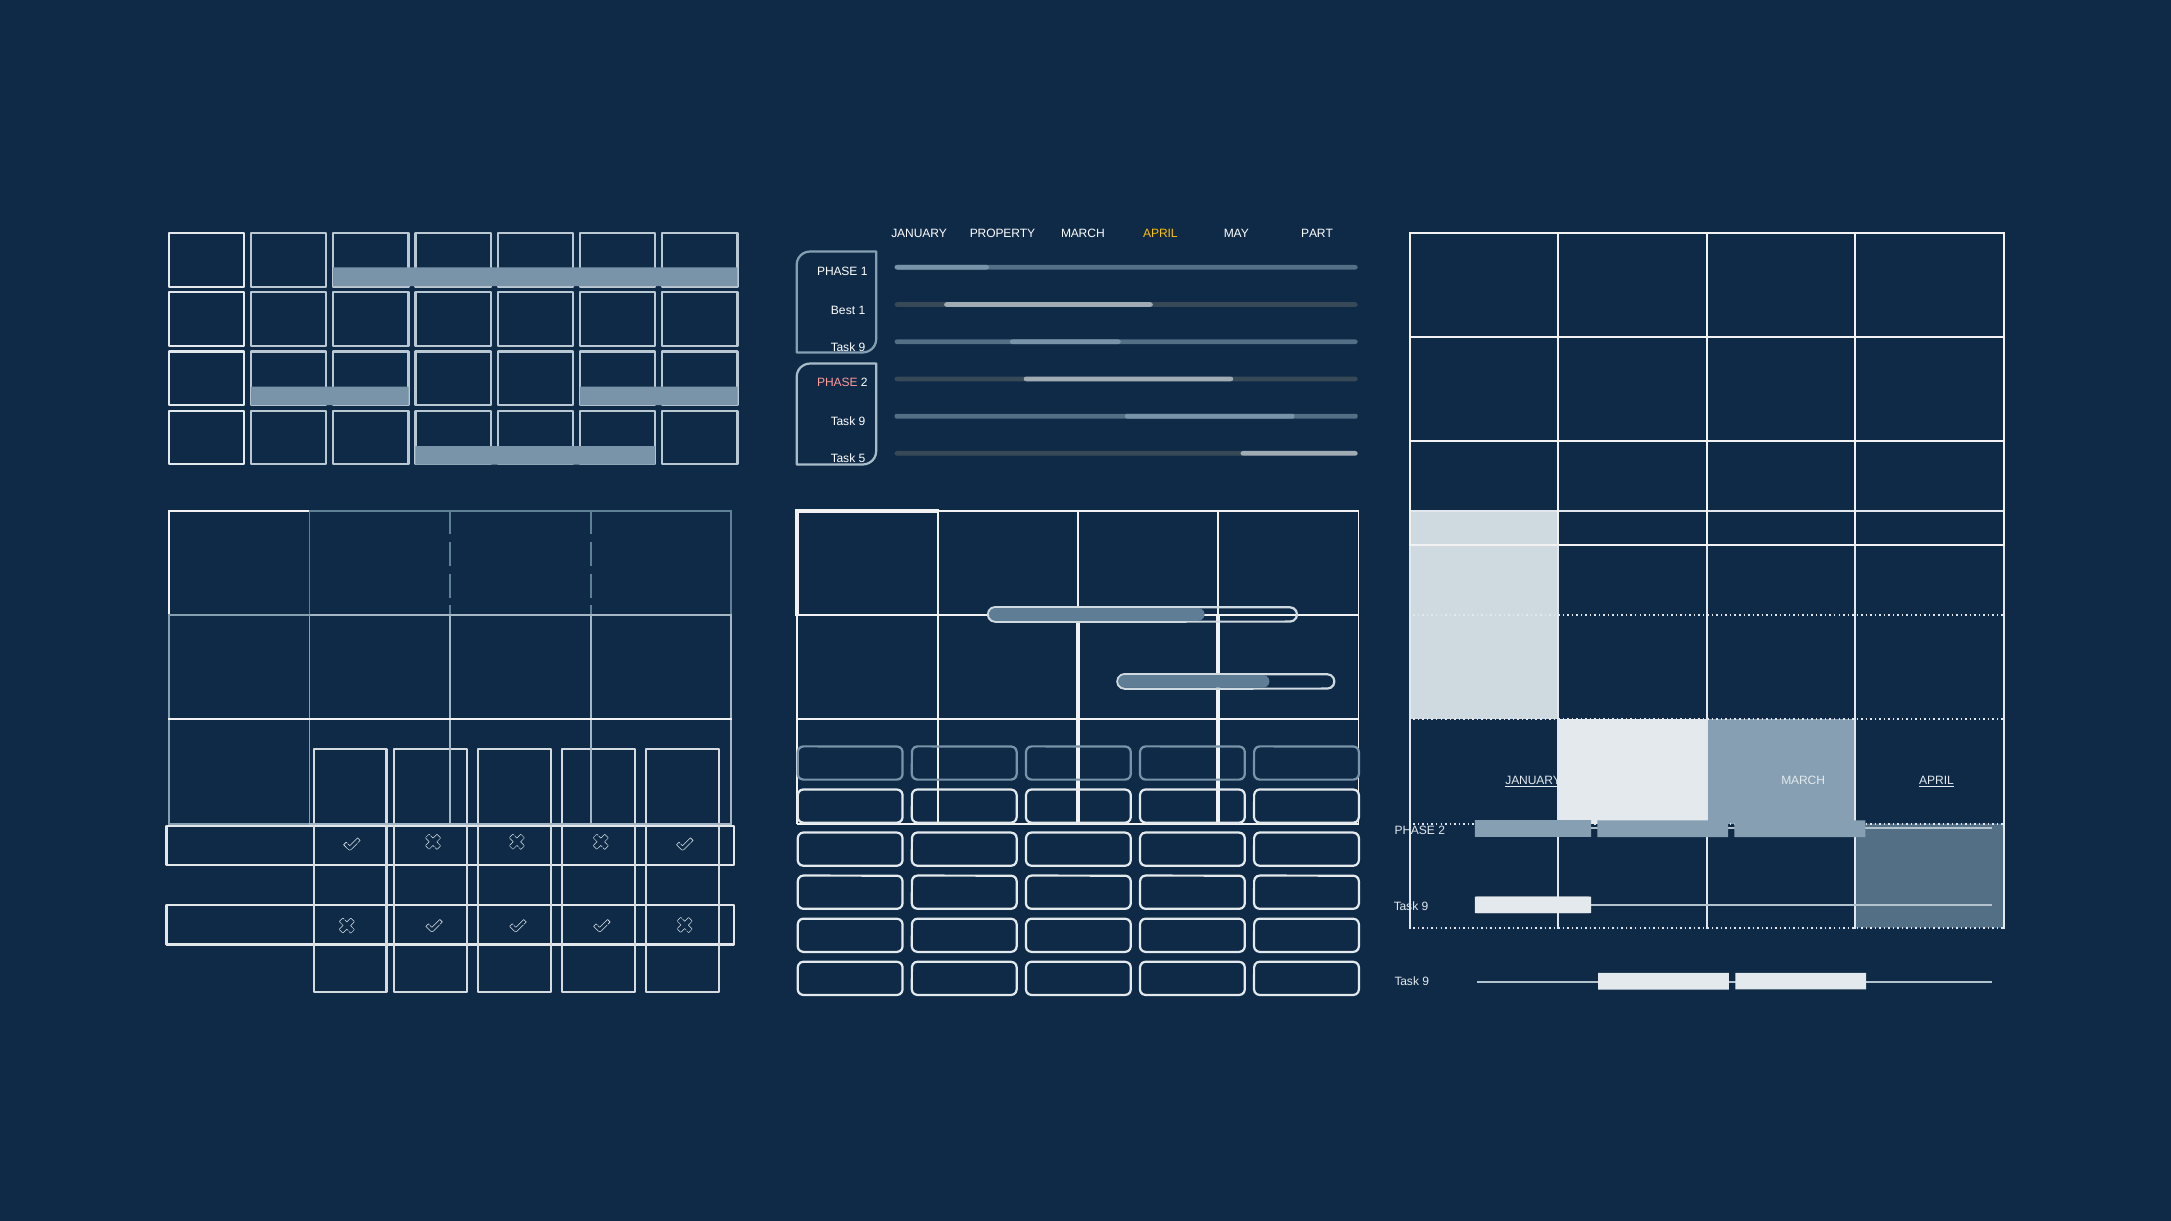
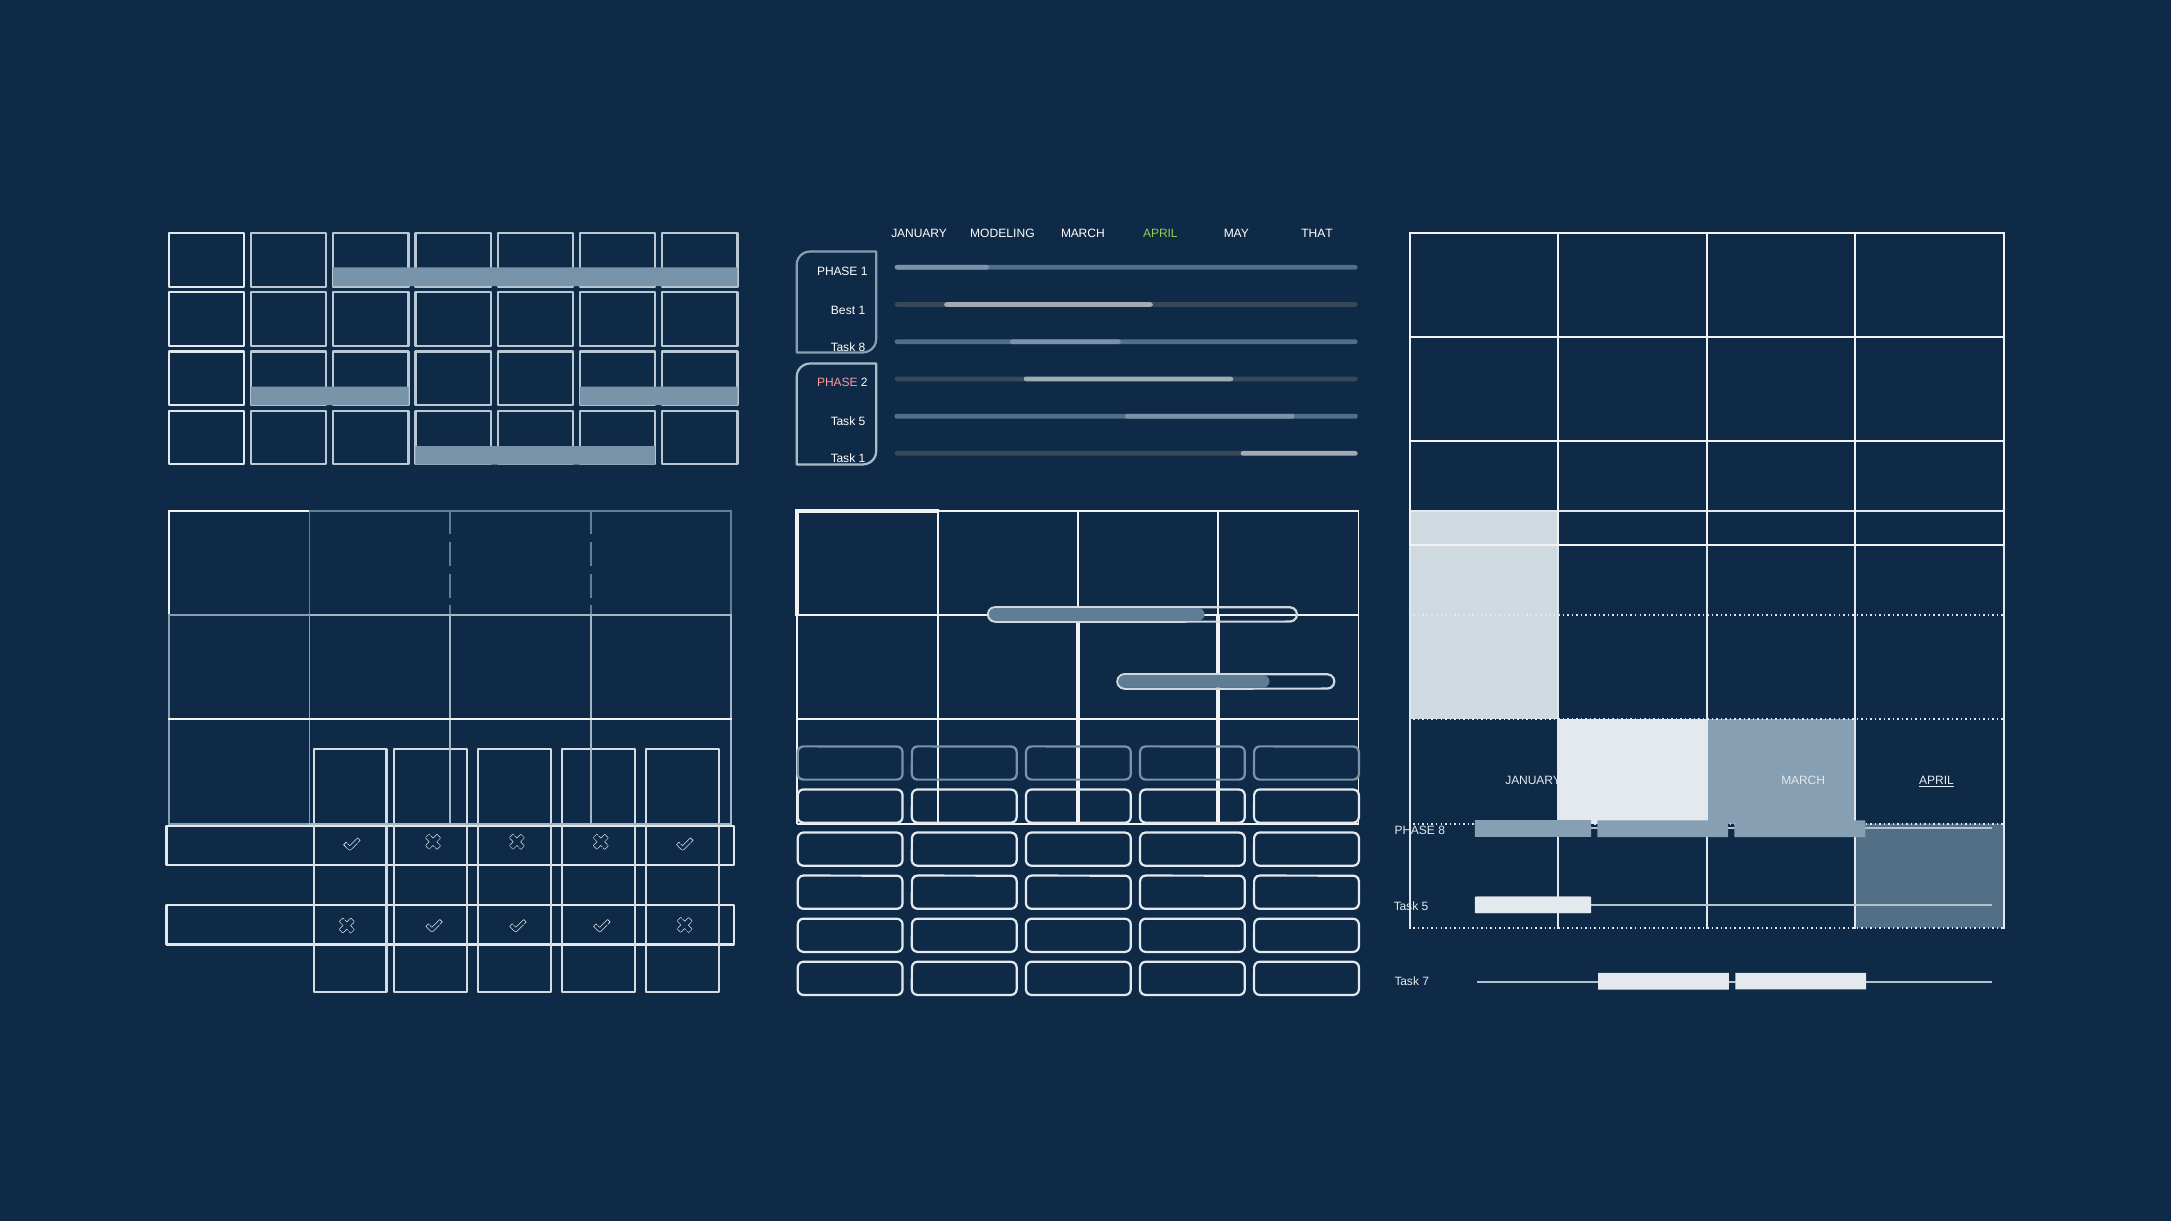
PROPERTY: PROPERTY -> MODELING (1002, 234)
APRIL colour: yellow -> light green (1160, 234)
PART: PART -> THAT (1317, 234)
9: 9 -> 8 (862, 347)
9: 9 -> 5 (862, 422)
Task 5: 5 -> 1 (862, 459)
JANUARY underline: present -> none (1533, 781)
2: 2 -> 8 (1442, 831)
9: 9 -> 5 (1425, 907)
9: 9 -> 7 (1426, 982)
